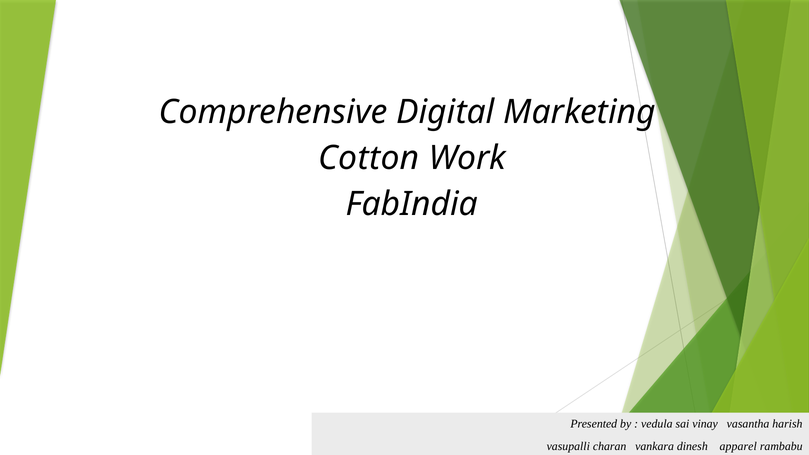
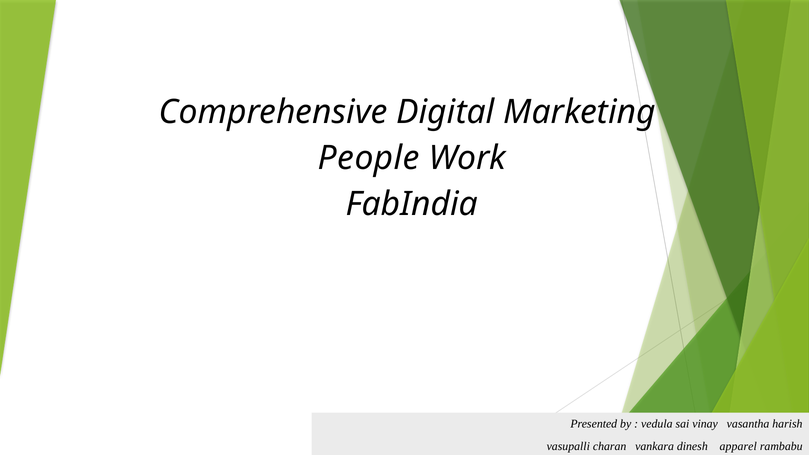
Cotton: Cotton -> People (369, 158)
